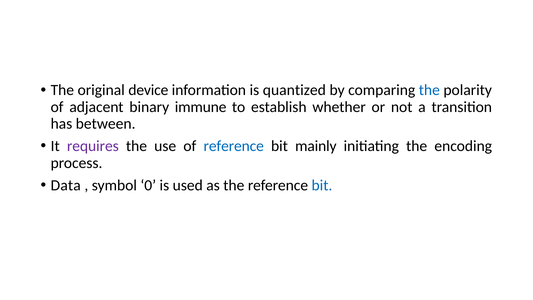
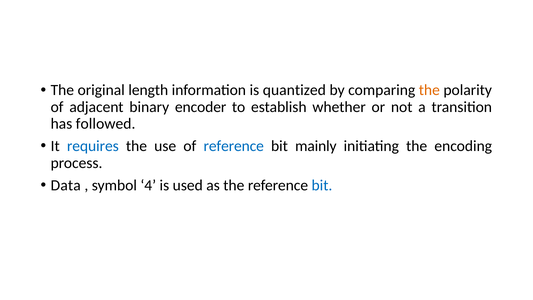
device: device -> length (148, 90)
the colour: blue -> orange (429, 90)
immune: immune -> encoder (201, 107)
between: between -> followed (106, 124)
requires colour: purple -> blue (93, 146)
0: 0 -> 4 (148, 185)
